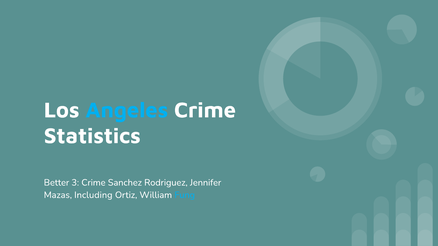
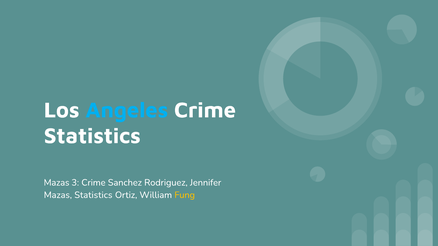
Better: Better -> Mazas (57, 183)
Mazas Including: Including -> Statistics (93, 195)
Fung colour: light blue -> yellow (185, 195)
